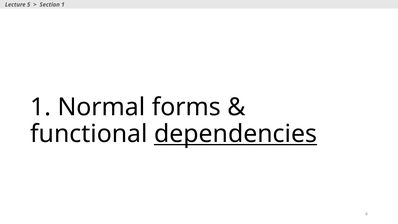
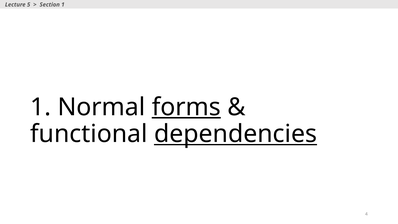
forms underline: none -> present (186, 107)
